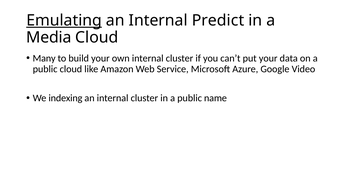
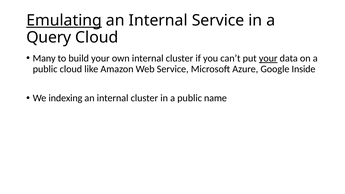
Internal Predict: Predict -> Service (218, 20)
Media: Media -> Query (49, 38)
your underline: none -> present (268, 58)
Video: Video -> Inside (304, 69)
